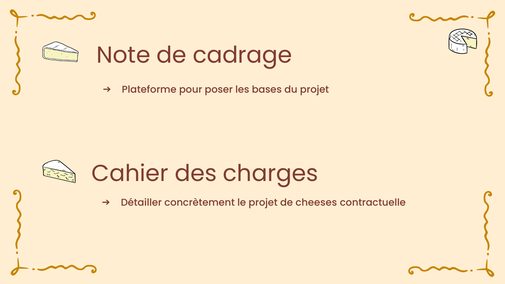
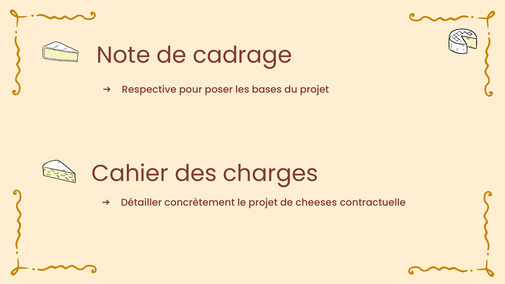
Plateforme: Plateforme -> Respective (149, 89)
